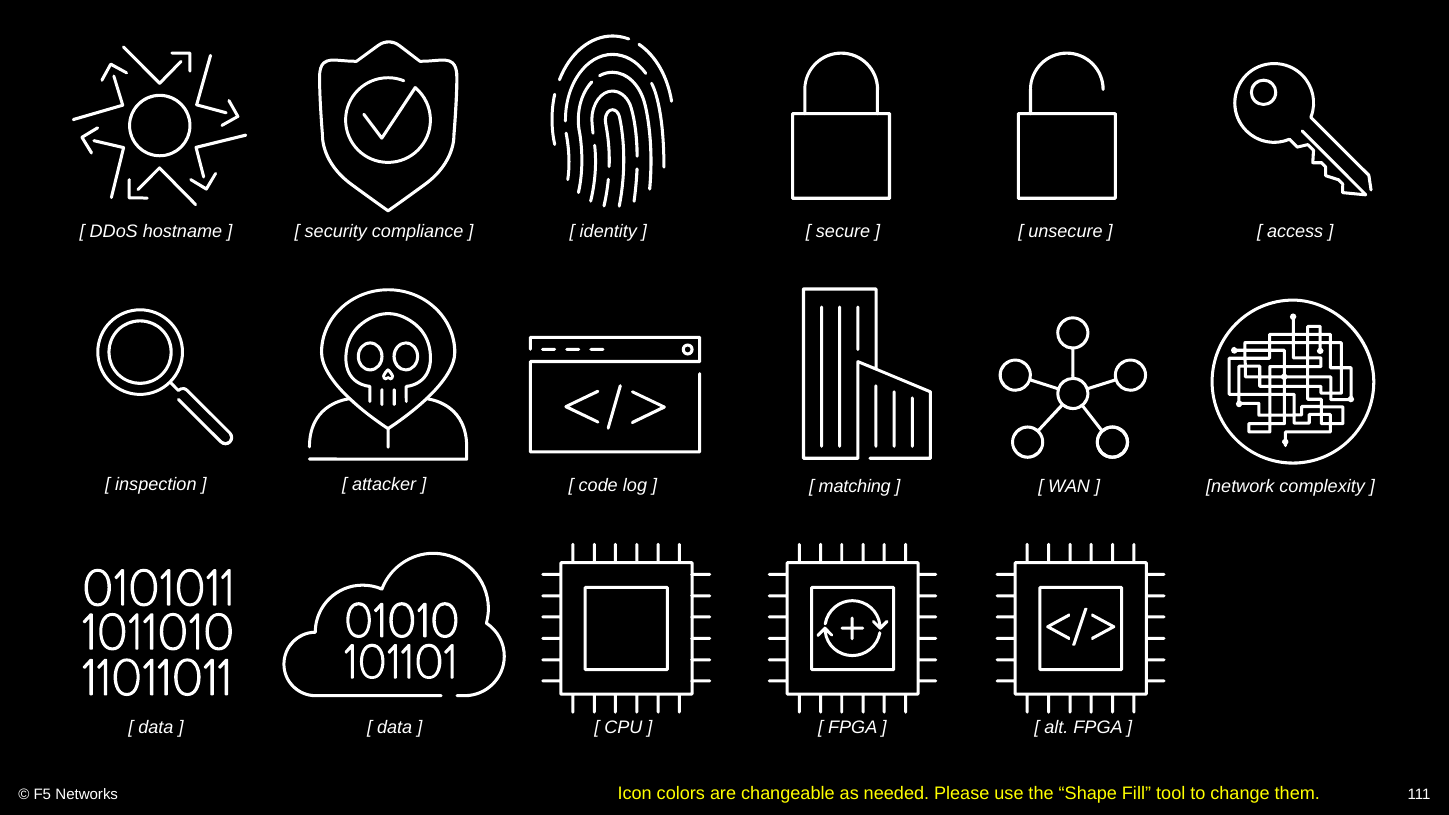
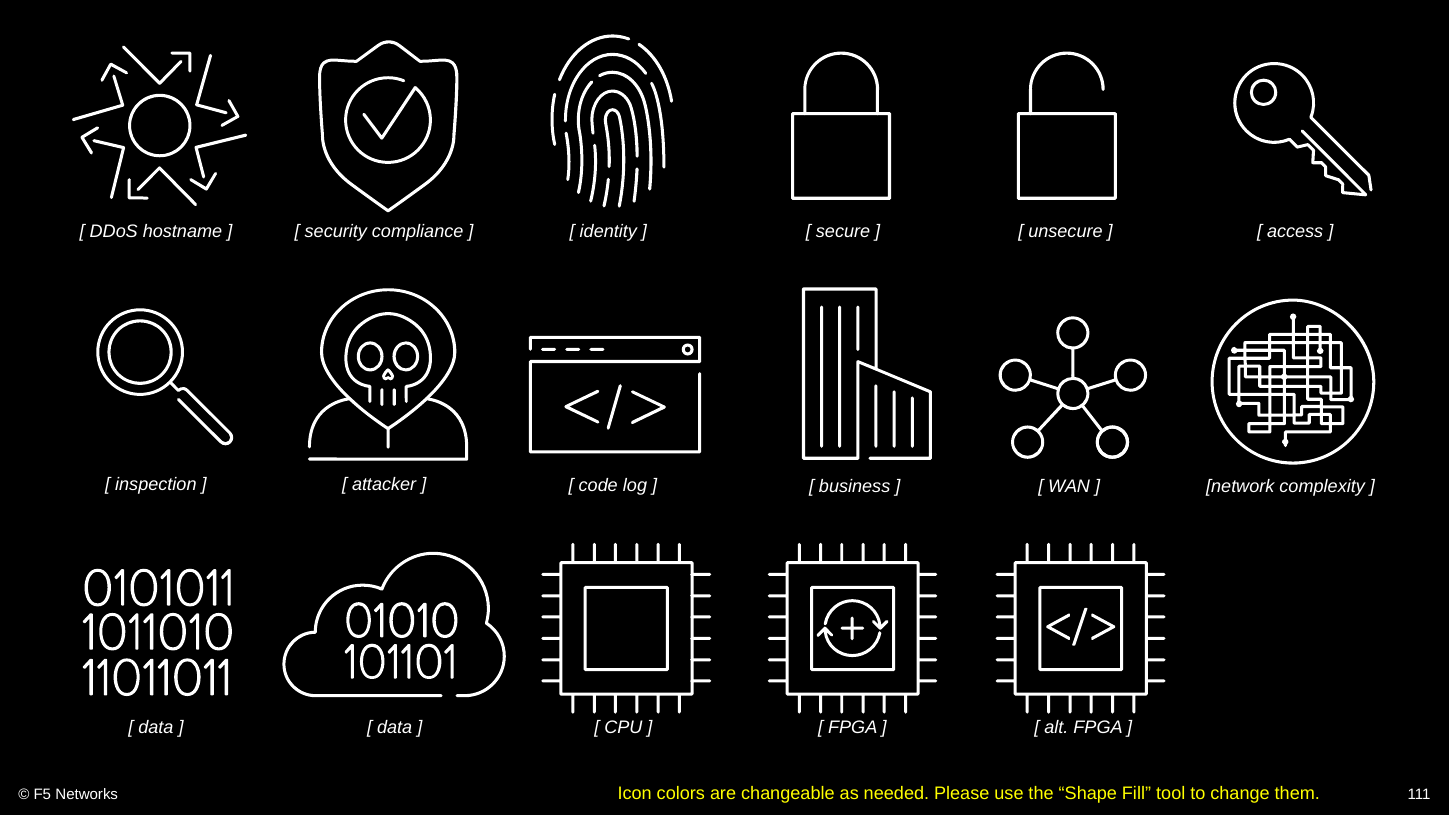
matching: matching -> business (855, 486)
